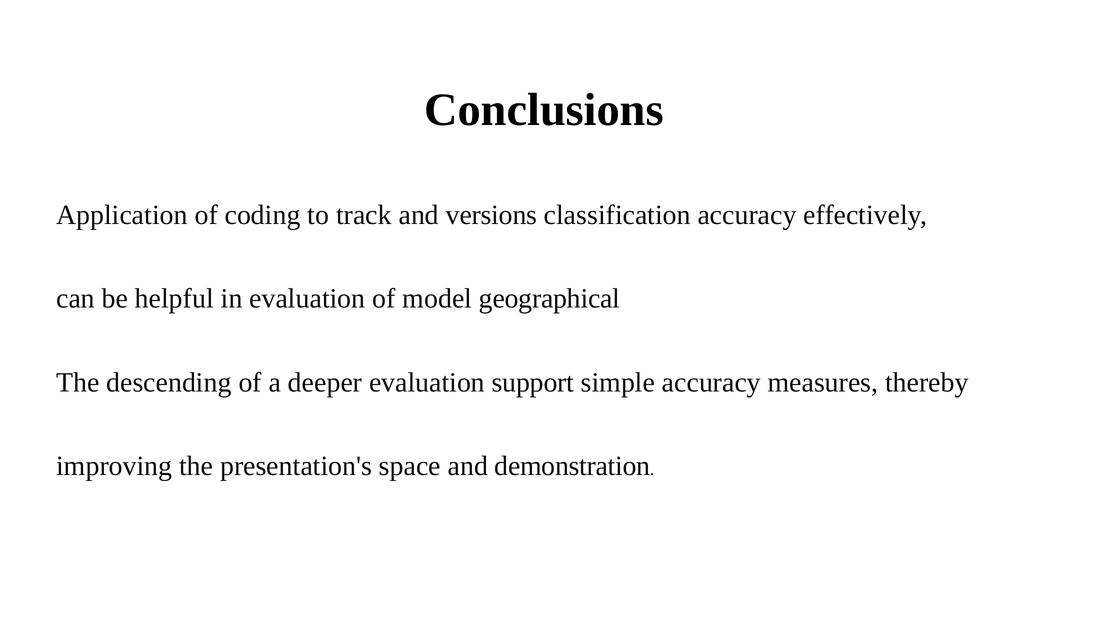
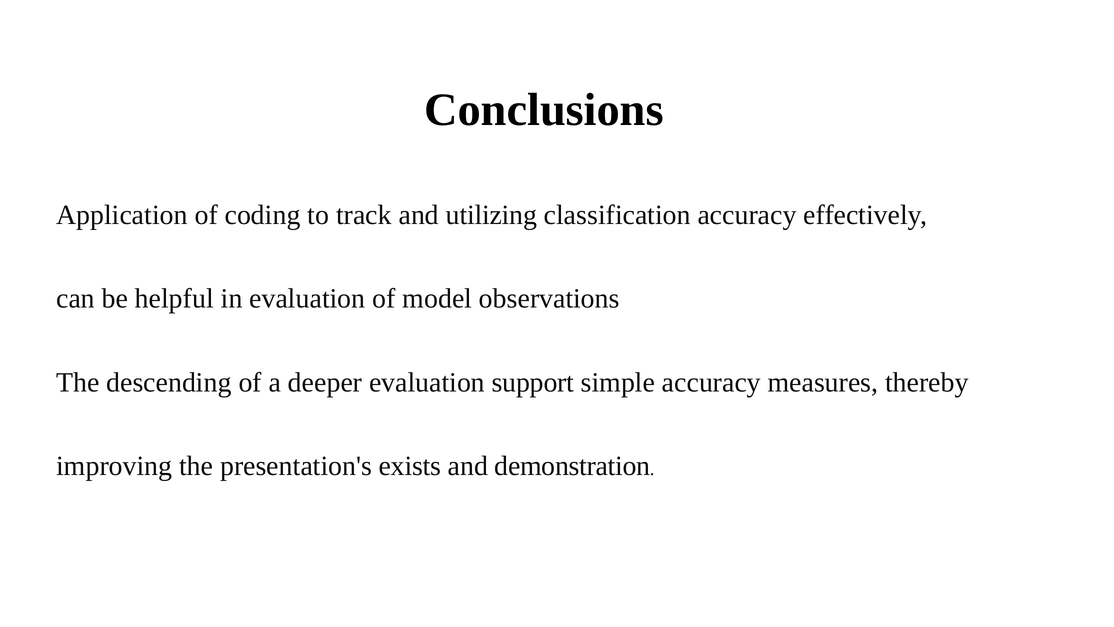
versions: versions -> utilizing (492, 215)
geographical: geographical -> observations (549, 299)
space: space -> exists (410, 466)
